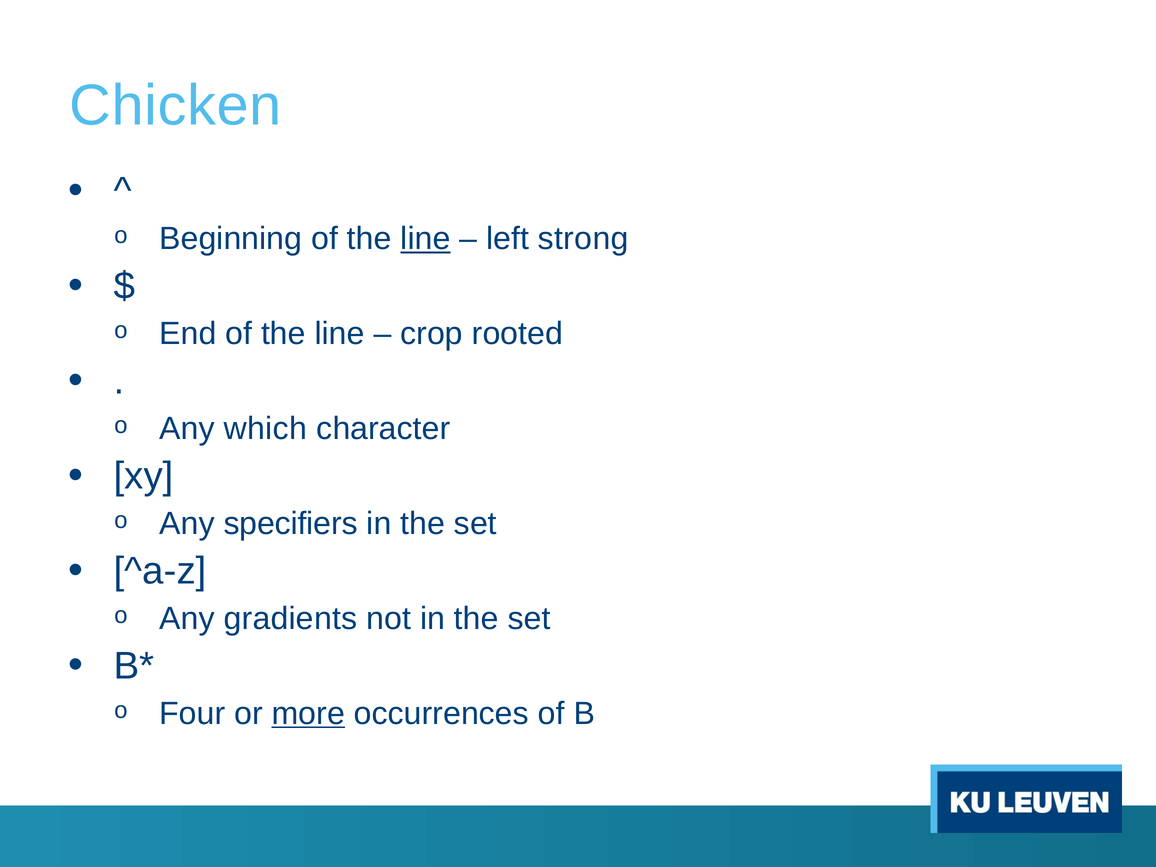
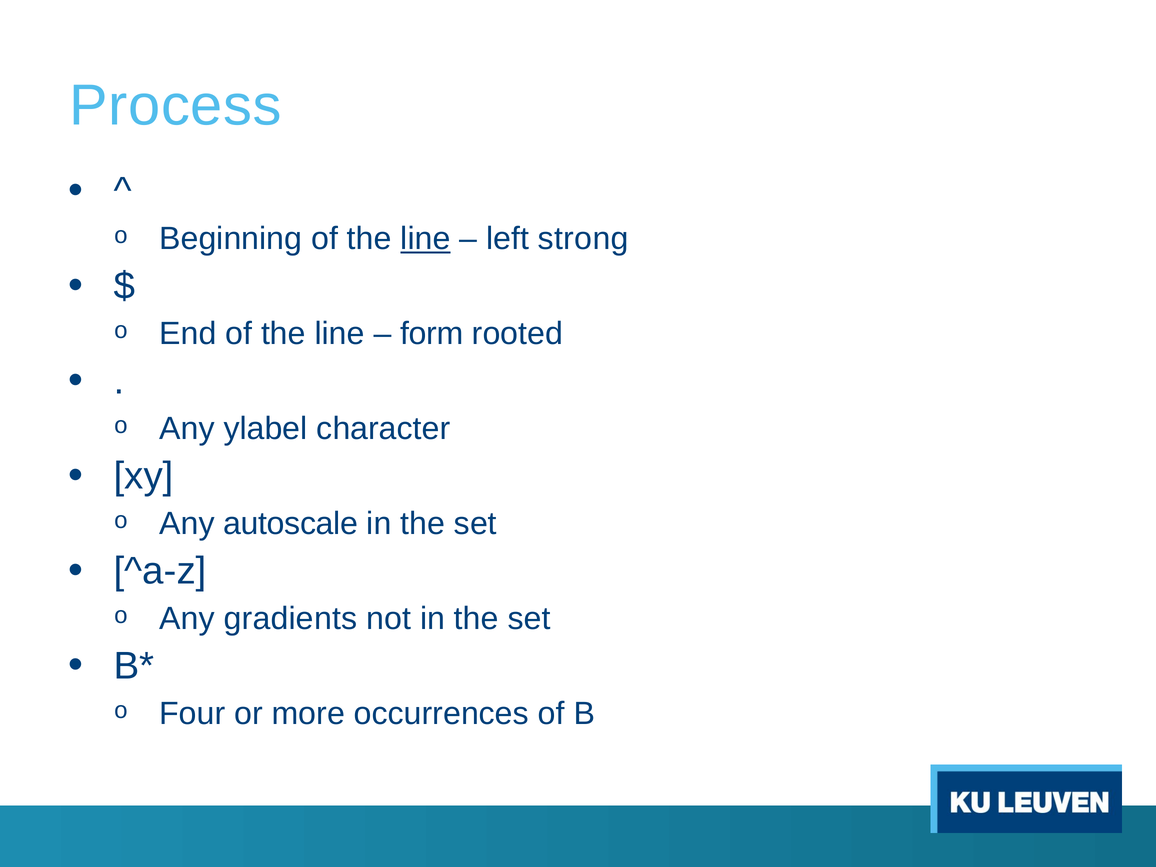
Chicken: Chicken -> Process (175, 106)
crop: crop -> form (432, 334)
which: which -> ylabel (266, 429)
specifiers: specifiers -> autoscale (291, 524)
more underline: present -> none (308, 713)
